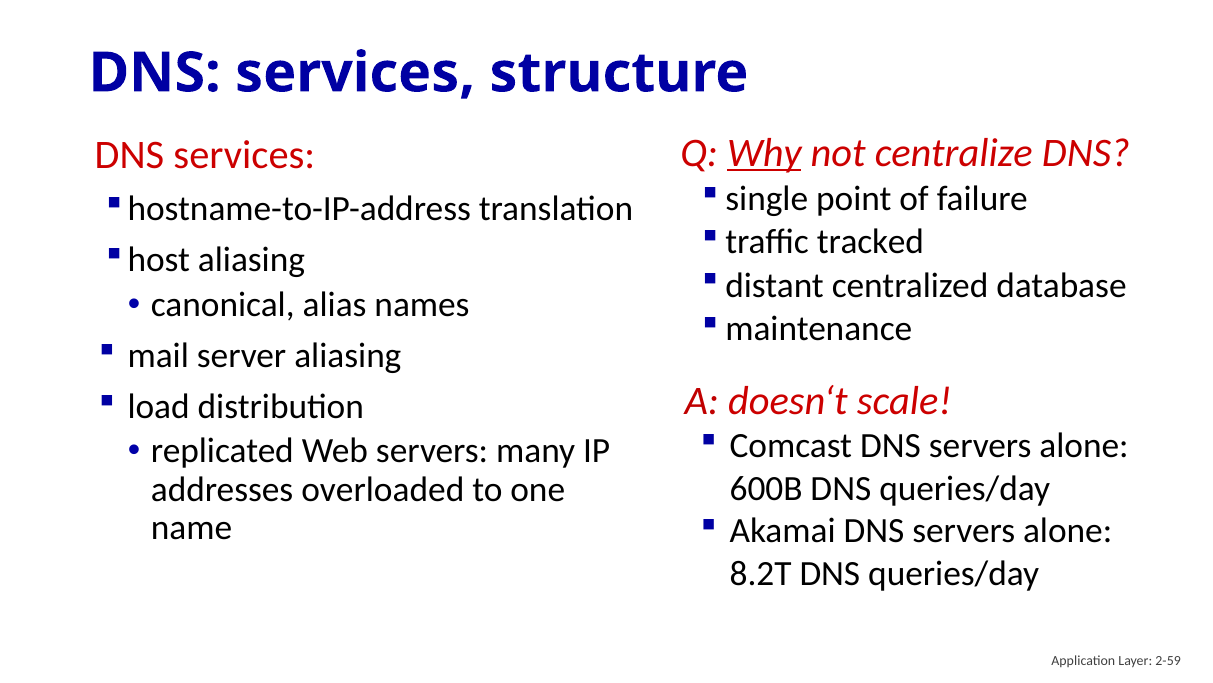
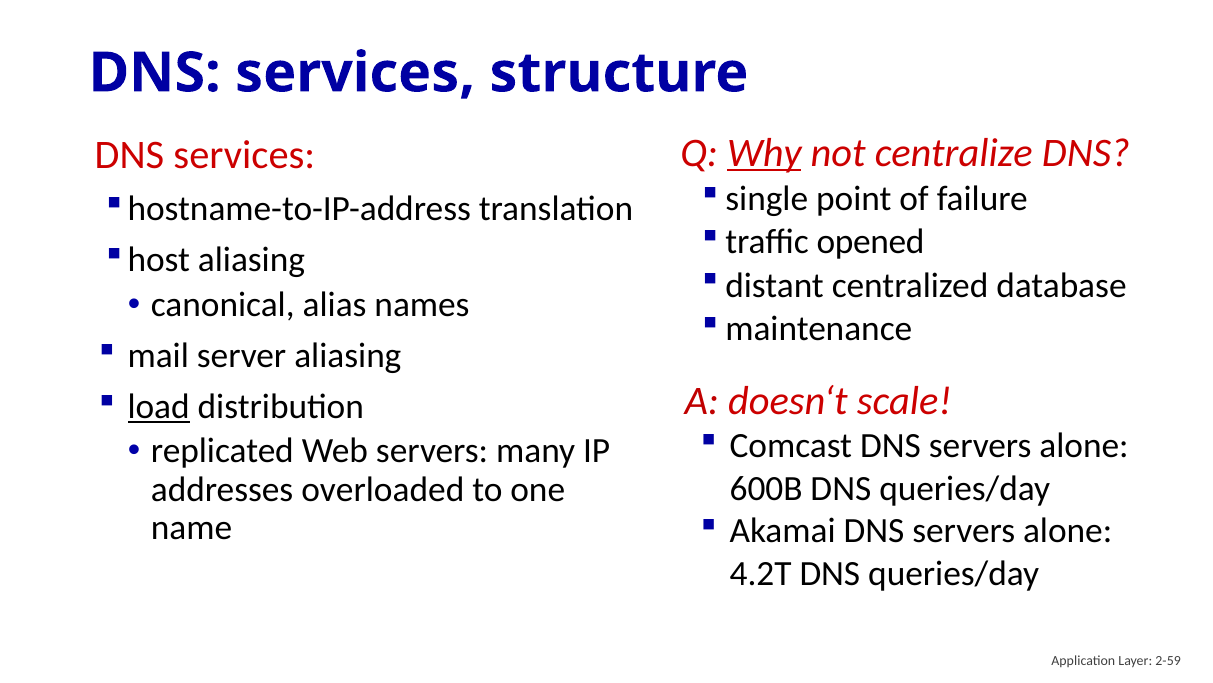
tracked: tracked -> opened (870, 242)
load underline: none -> present (159, 406)
8.2T: 8.2T -> 4.2T (761, 573)
